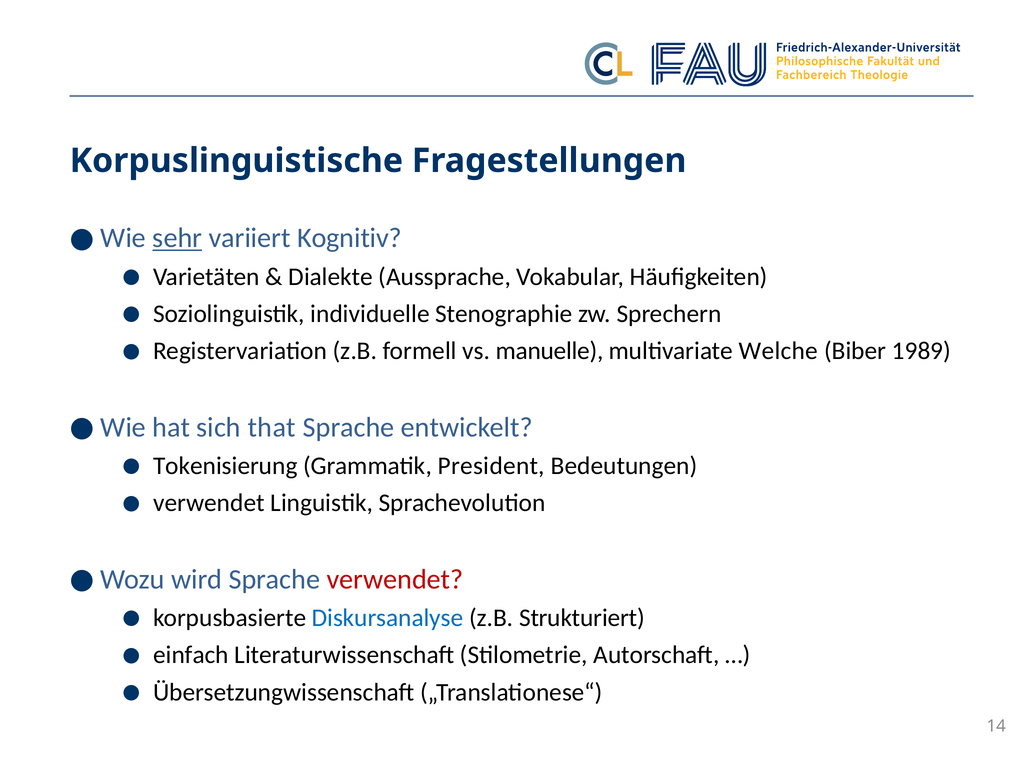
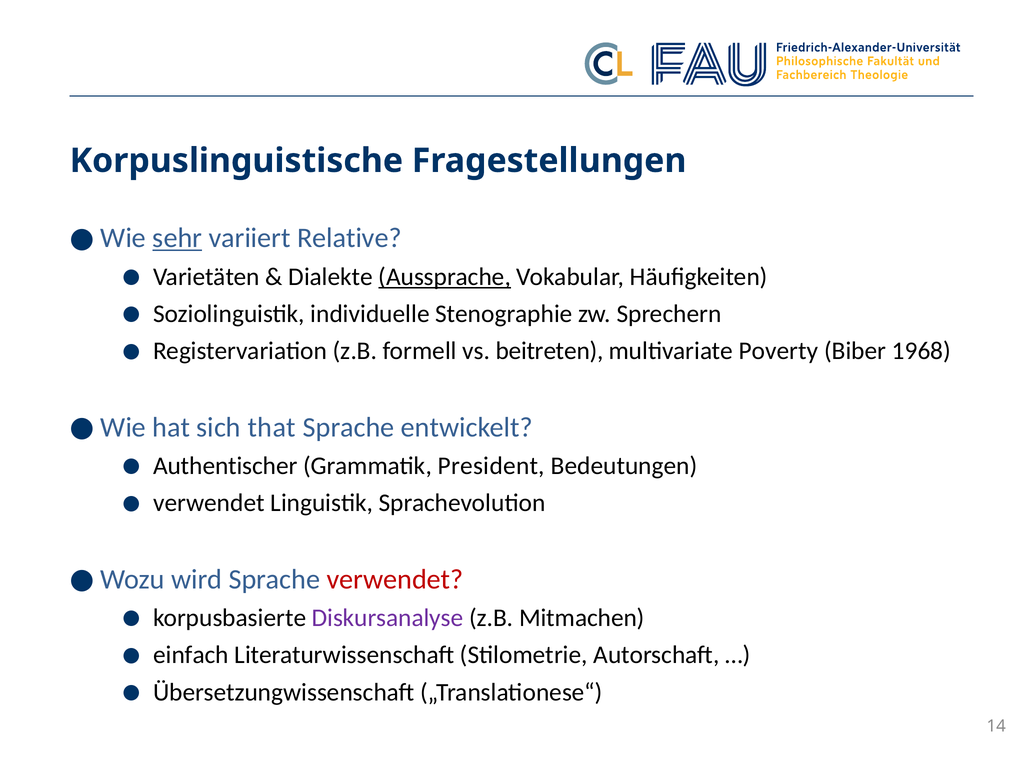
Kognitiv: Kognitiv -> Relative (349, 238)
Aussprache underline: none -> present (445, 277)
manuelle: manuelle -> beitreten (550, 351)
Welche: Welche -> Poverty (779, 351)
1989: 1989 -> 1968 (921, 351)
Tokenisierung: Tokenisierung -> Authentischer (225, 466)
Diskursanalyse colour: blue -> purple (388, 618)
Strukturiert: Strukturiert -> Mitmachen (582, 618)
